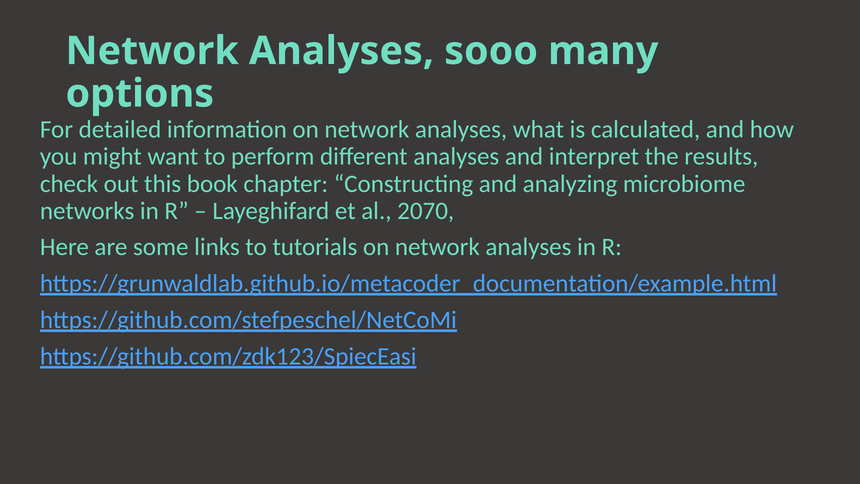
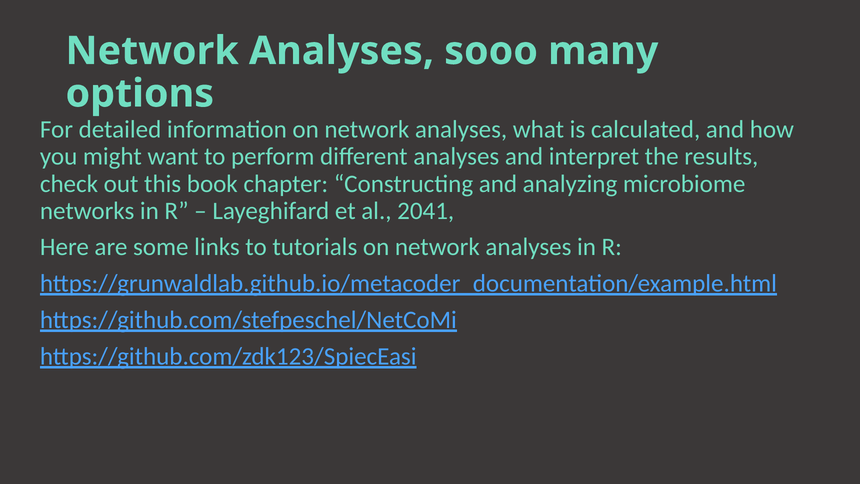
2070: 2070 -> 2041 (426, 211)
